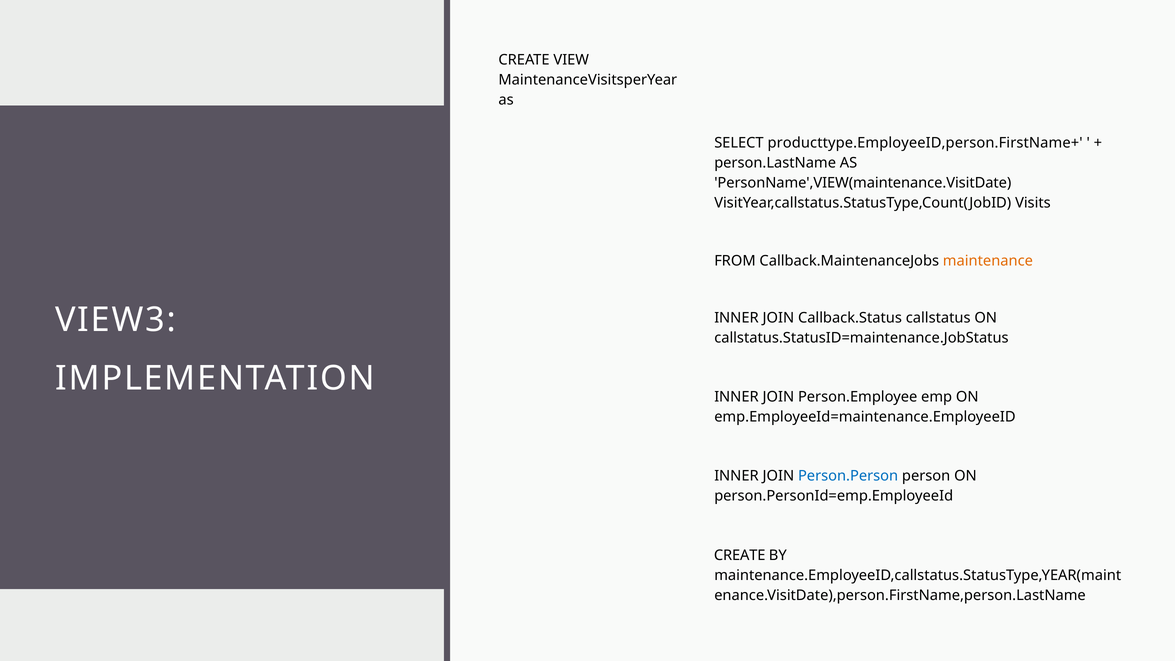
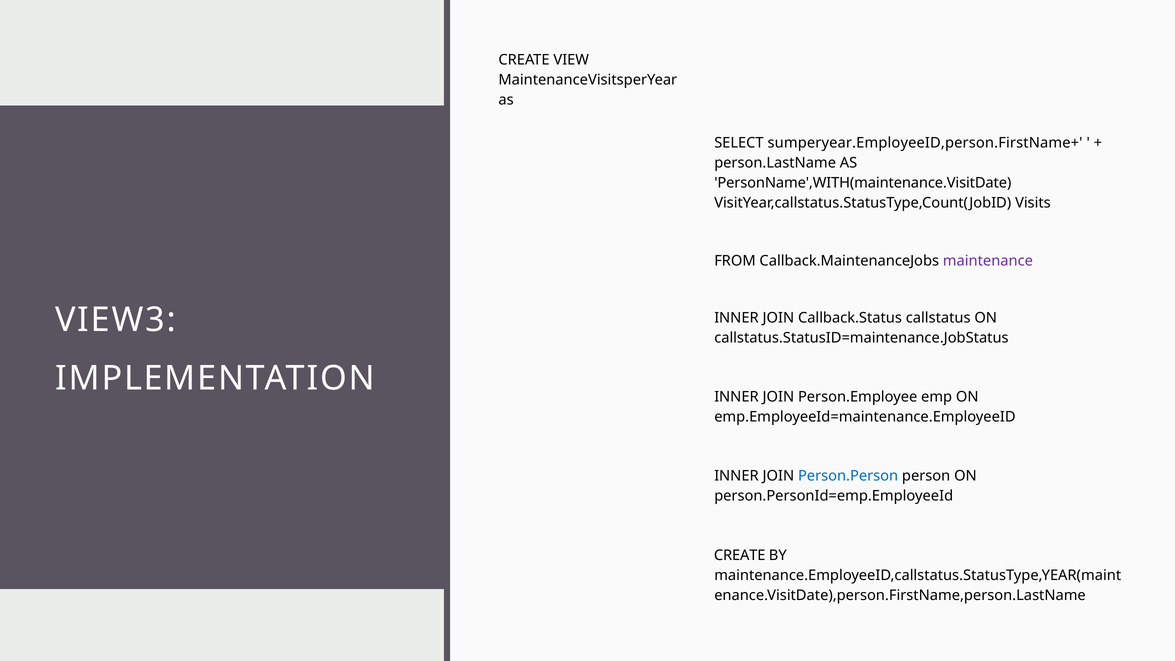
producttype.EmployeeID,person.FirstName+: producttype.EmployeeID,person.FirstName+ -> sumperyear.EmployeeID,person.FirstName+ (925, 143)
PersonName',VIEW(maintenance.VisitDate: PersonName',VIEW(maintenance.VisitDate -> PersonName',WITH(maintenance.VisitDate (863, 183)
maintenance colour: orange -> purple (988, 261)
